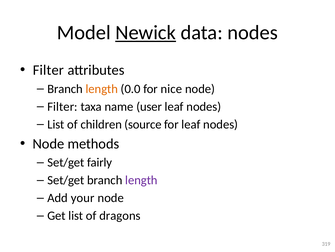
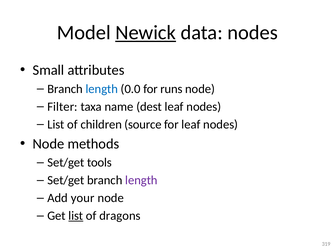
Filter: Filter -> Small (48, 70)
length colour: orange -> blue (102, 89)
nice: nice -> runs (172, 89)
user: user -> dest (149, 106)
fairly: fairly -> tools (100, 162)
list underline: none -> present (76, 215)
